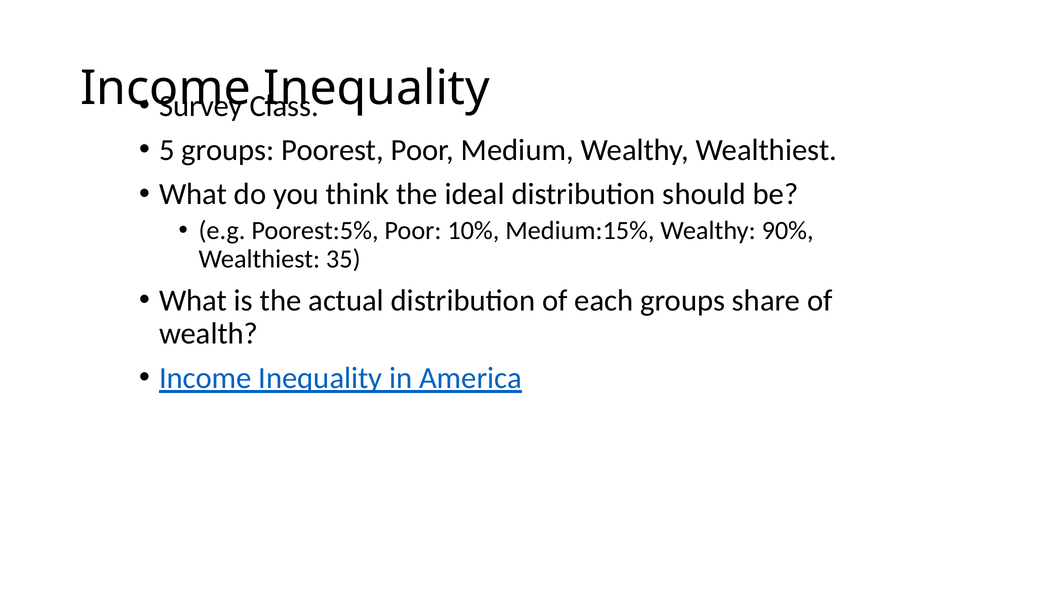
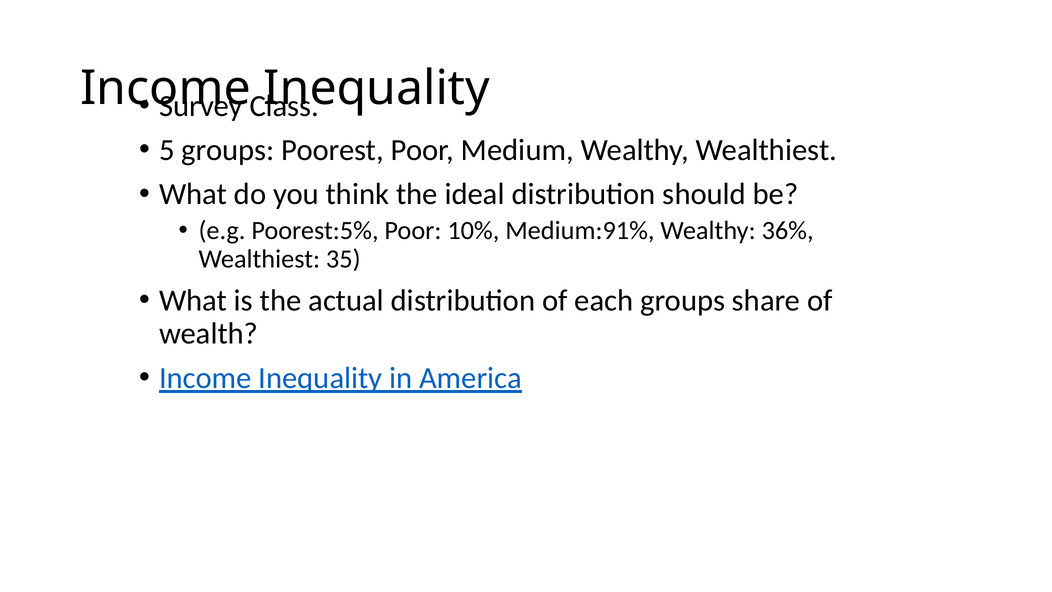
Medium:15%: Medium:15% -> Medium:91% (580, 230)
90%: 90% -> 36% (788, 230)
